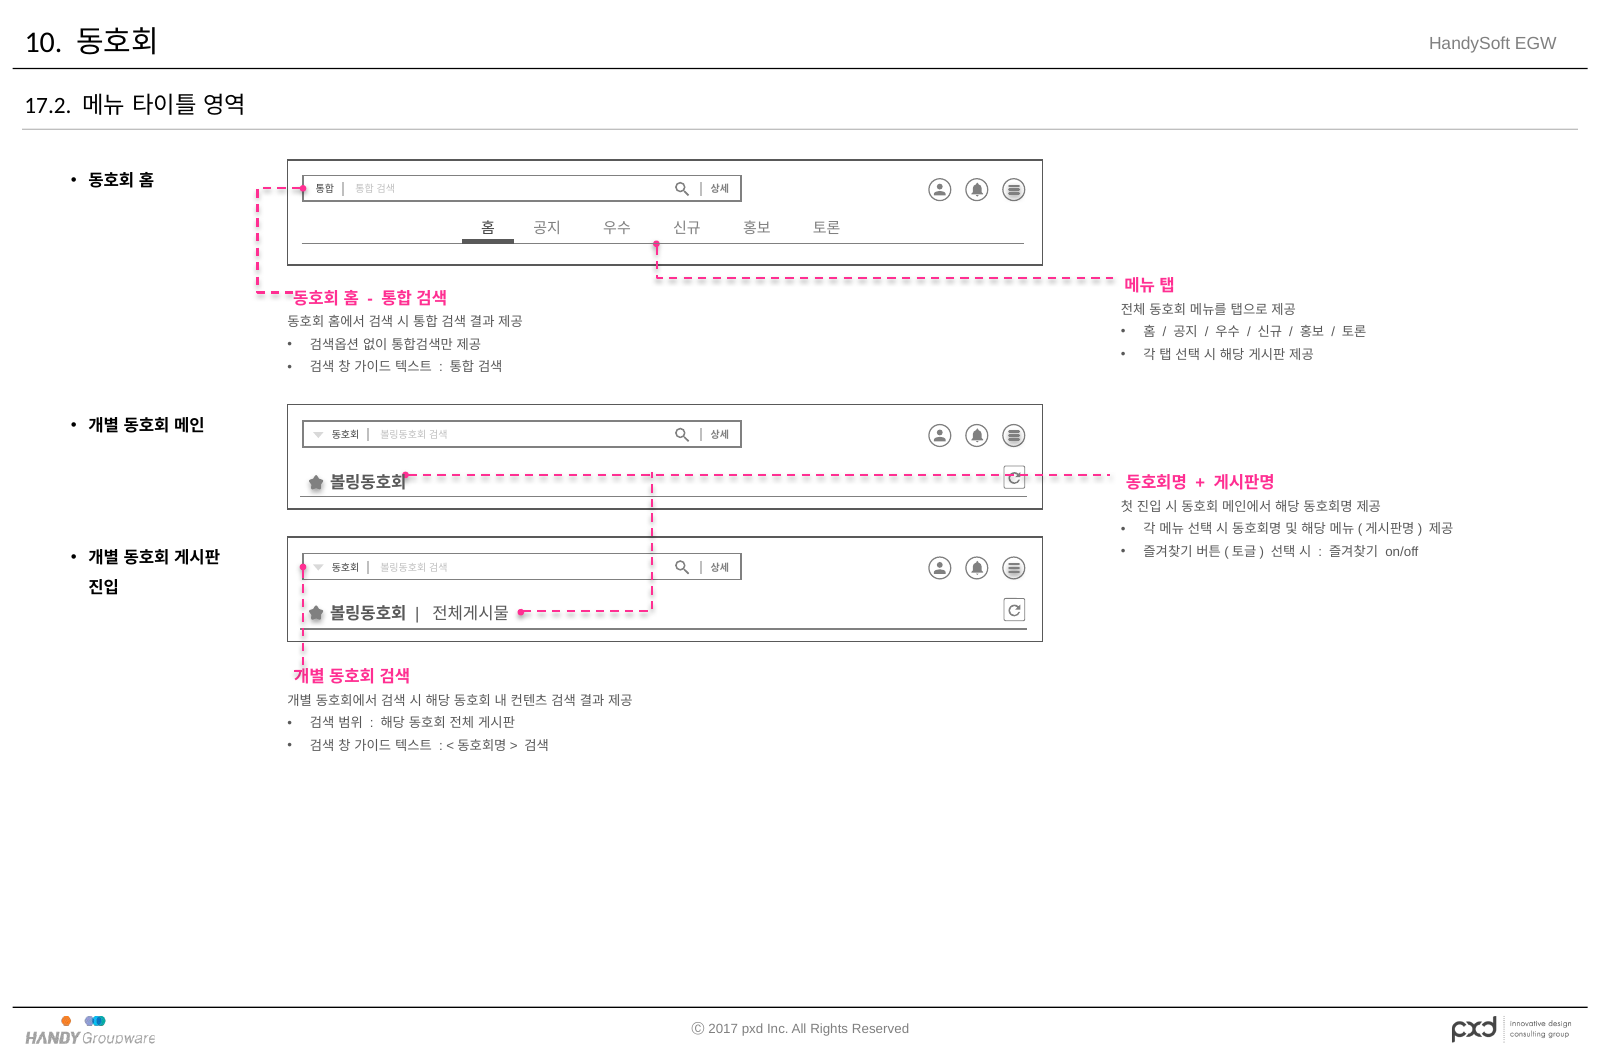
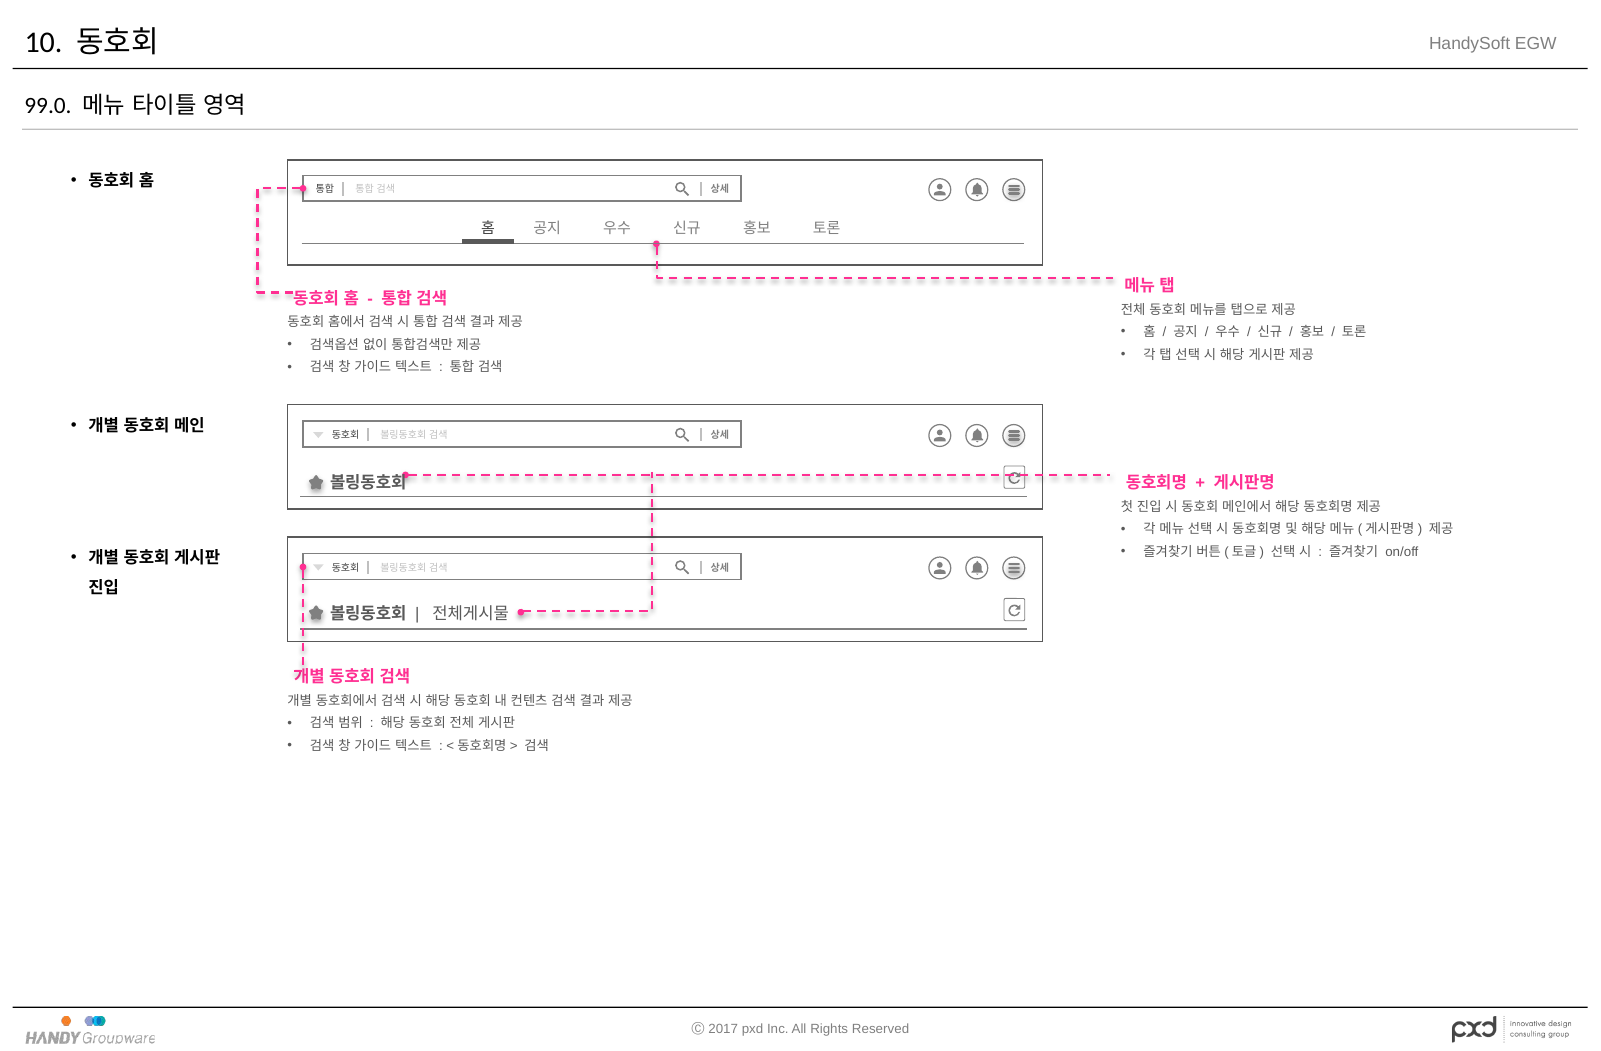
17.2: 17.2 -> 99.0 (48, 106)
